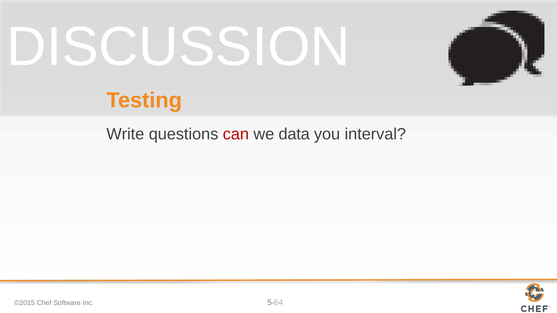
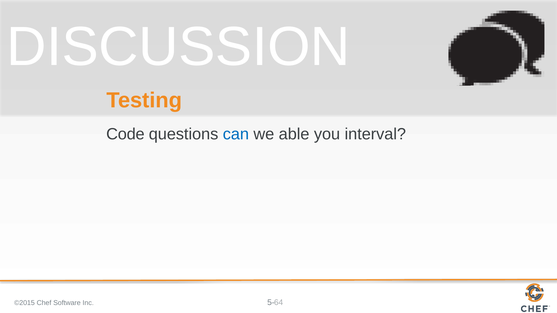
Write: Write -> Code (125, 134)
can colour: red -> blue (236, 134)
data: data -> able (294, 134)
